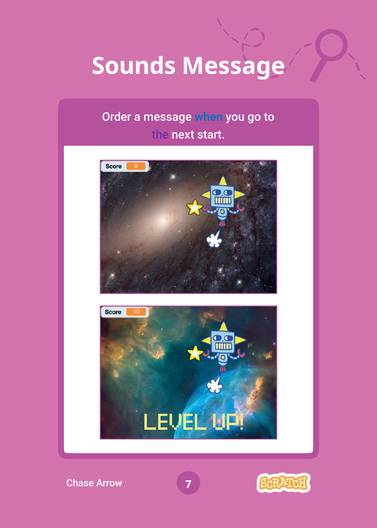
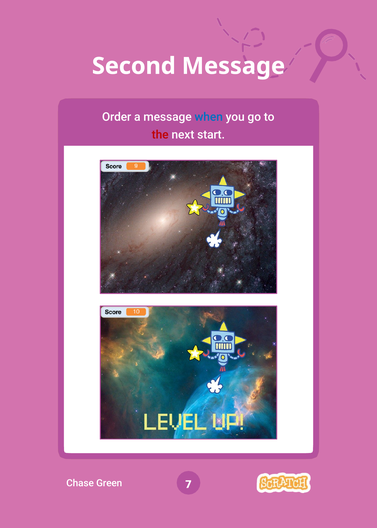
Sounds: Sounds -> Second (134, 66)
the colour: purple -> red (160, 135)
Arrow: Arrow -> Green (109, 483)
